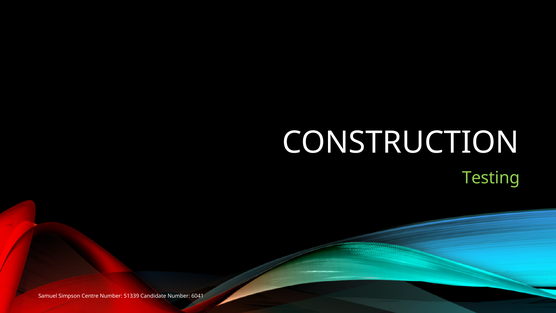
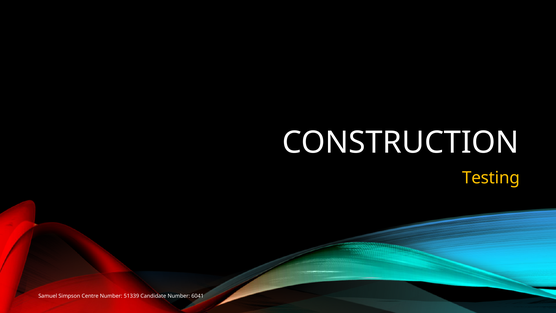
Testing colour: light green -> yellow (491, 178)
